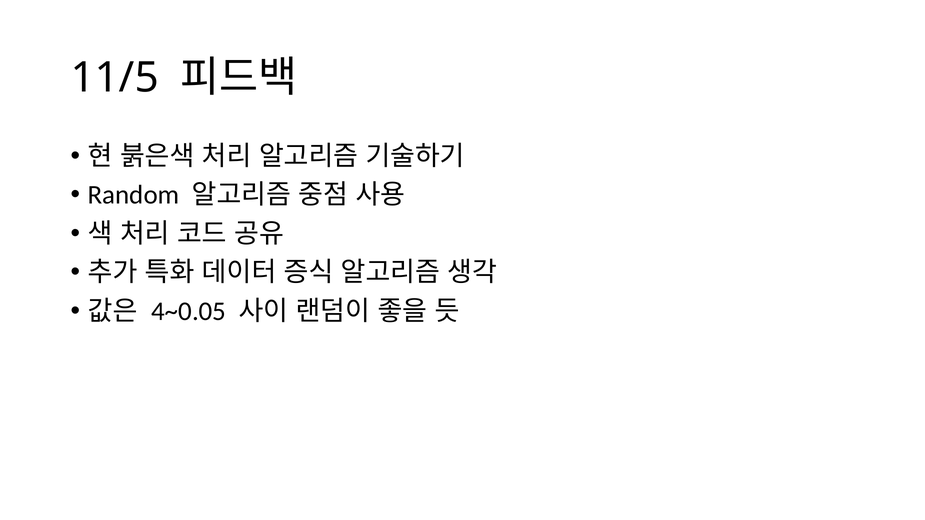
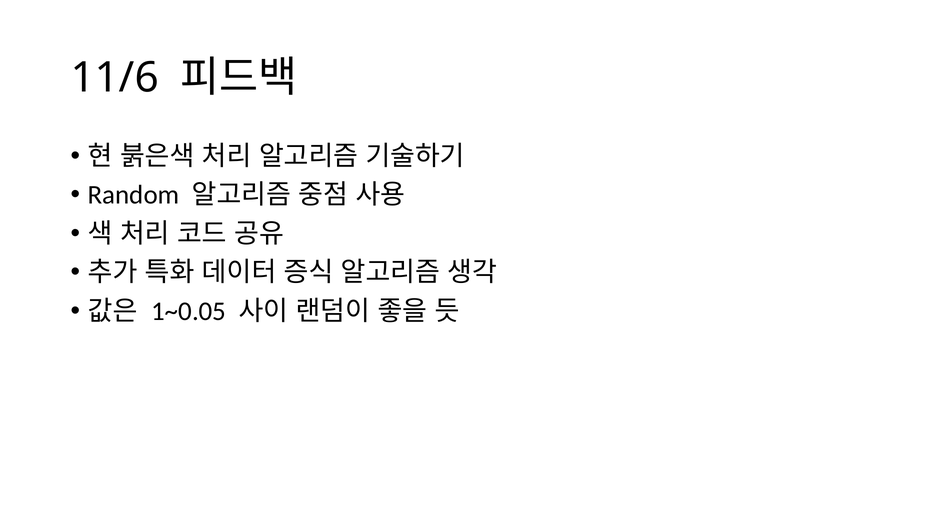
11/5: 11/5 -> 11/6 (115, 78)
4~0.05: 4~0.05 -> 1~0.05 (189, 312)
